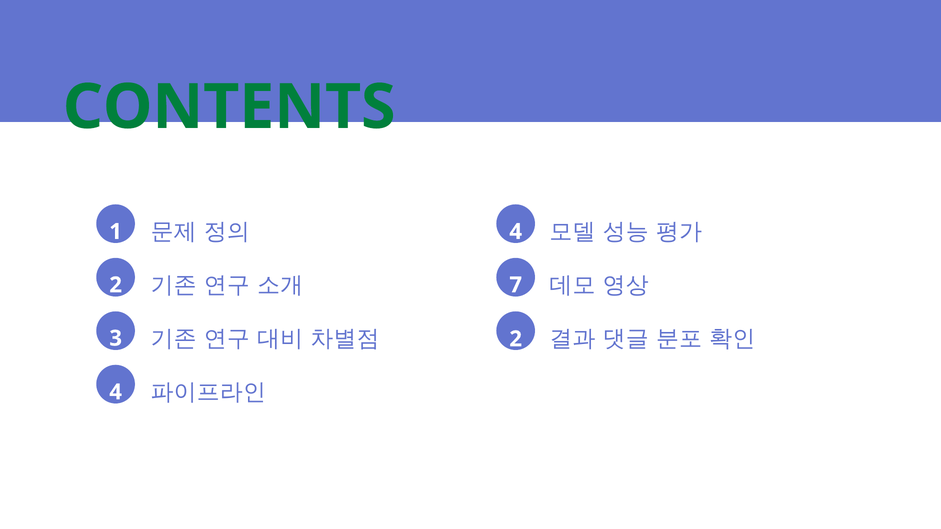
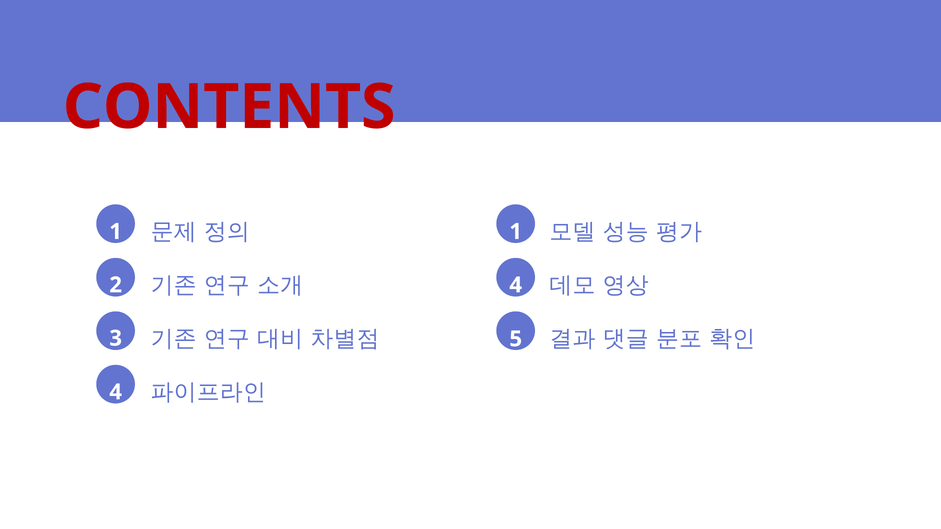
CONTENTS colour: green -> red (229, 107)
1 4: 4 -> 1 (516, 232)
2 7: 7 -> 4 (516, 285)
3 2: 2 -> 5 (516, 339)
